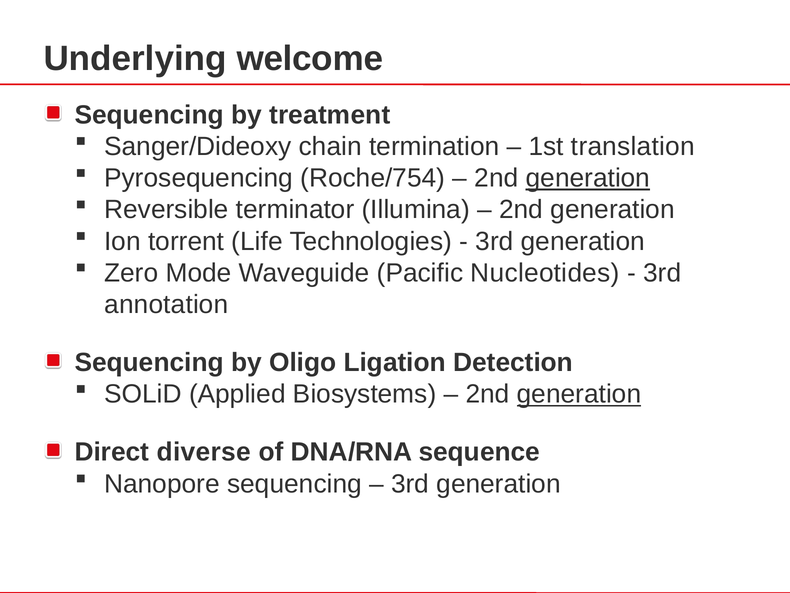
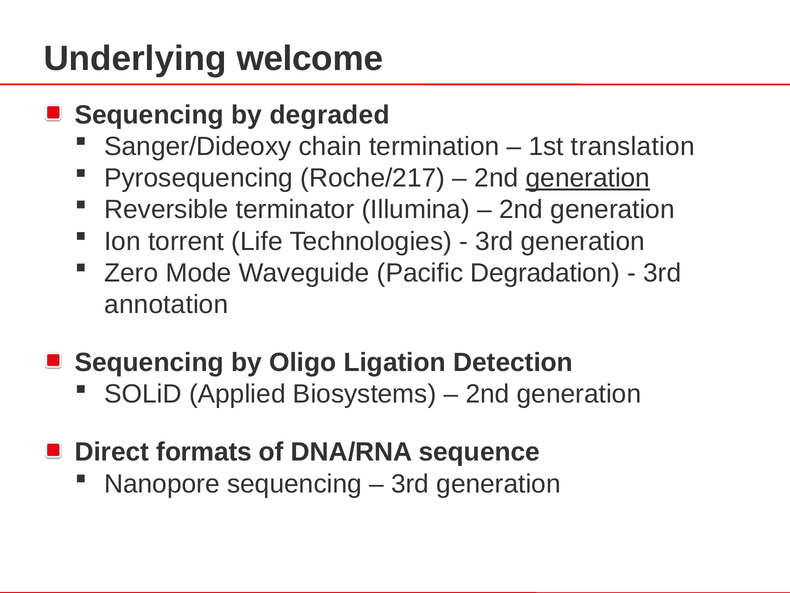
treatment: treatment -> degraded (330, 115)
Roche/754: Roche/754 -> Roche/217 (373, 178)
Nucleotides: Nucleotides -> Degradation (545, 273)
generation underline: present -> none (579, 394)
diverse: diverse -> formats (204, 452)
